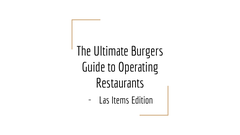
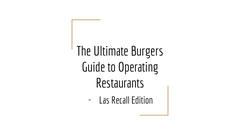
Items: Items -> Recall (120, 100)
